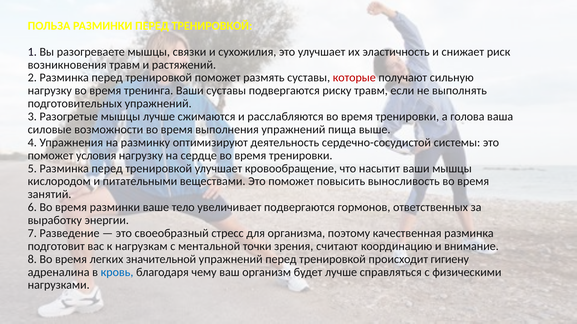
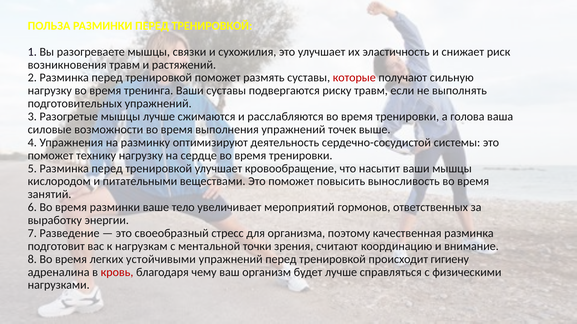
пища: пища -> точек (342, 130)
условия: условия -> технику (96, 156)
увеличивает подвергаются: подвергаются -> мероприятий (299, 208)
значительной: значительной -> устойчивыми (161, 260)
кровь colour: blue -> red (117, 273)
